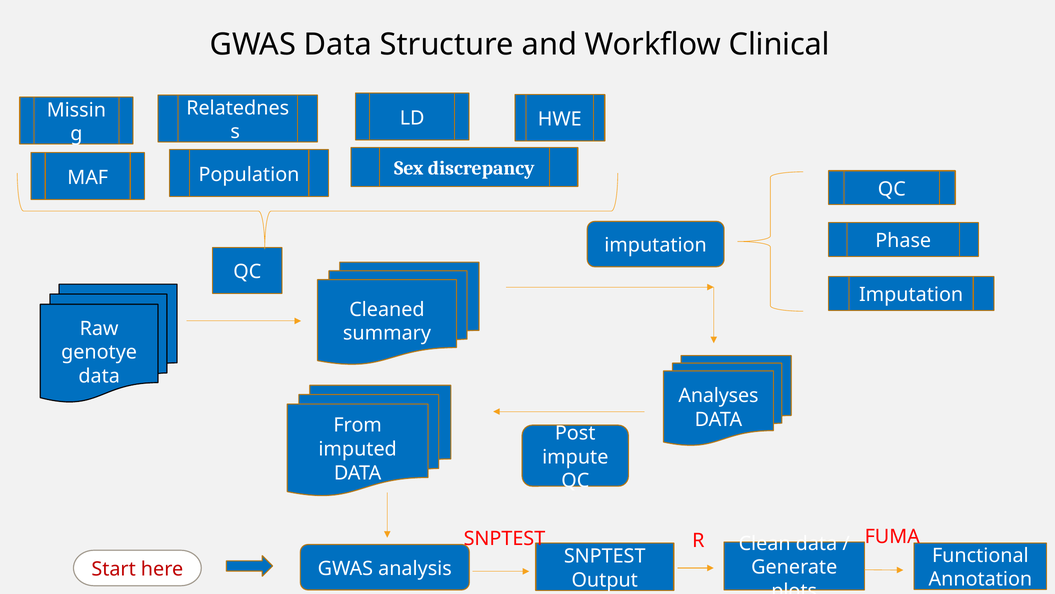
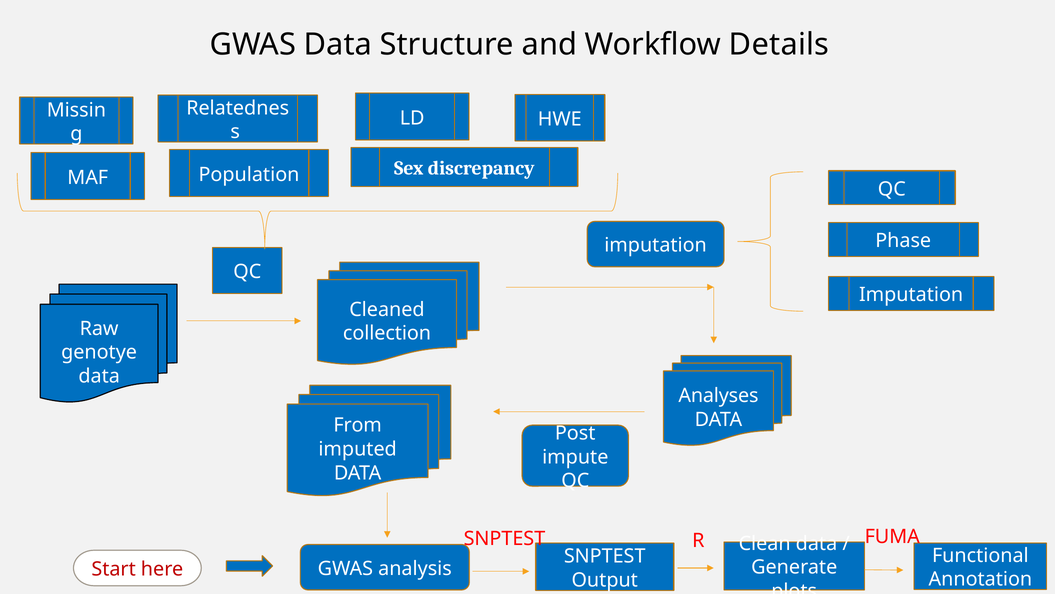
Clinical: Clinical -> Details (779, 45)
summary: summary -> collection (387, 333)
